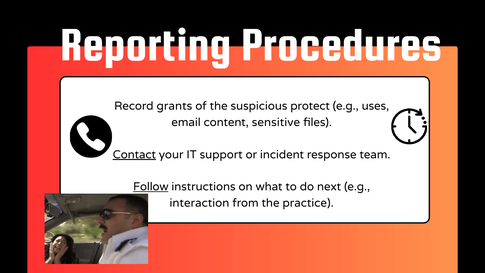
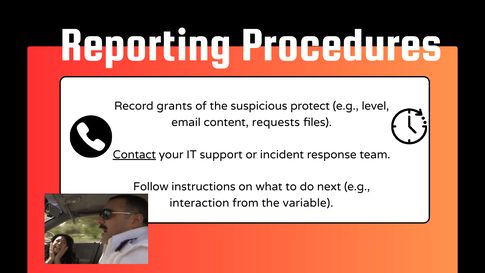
uses: uses -> level (375, 106)
sensitive: sensitive -> requests (276, 122)
Follow underline: present -> none (151, 187)
practice: practice -> variable (308, 203)
